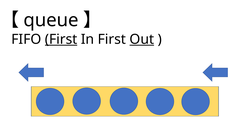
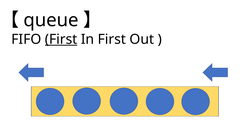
Out underline: present -> none (142, 39)
